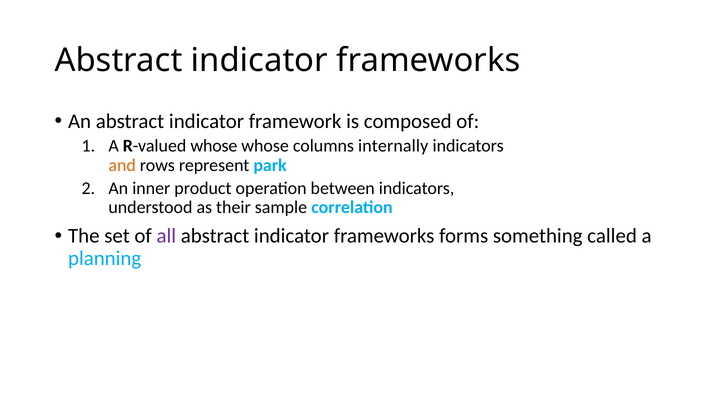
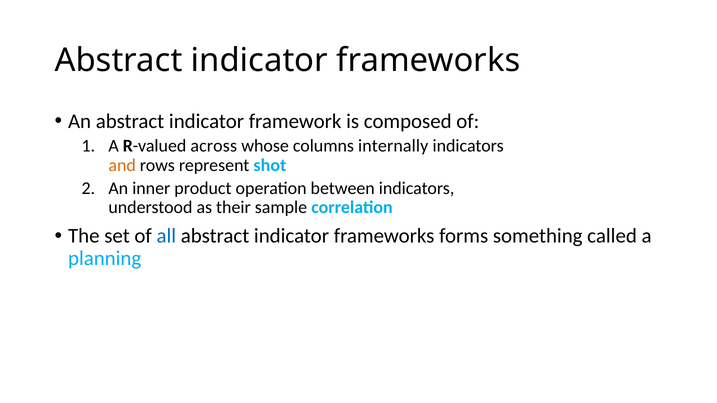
R-valued whose: whose -> across (214, 146)
park: park -> shot (270, 165)
all colour: purple -> blue (166, 236)
